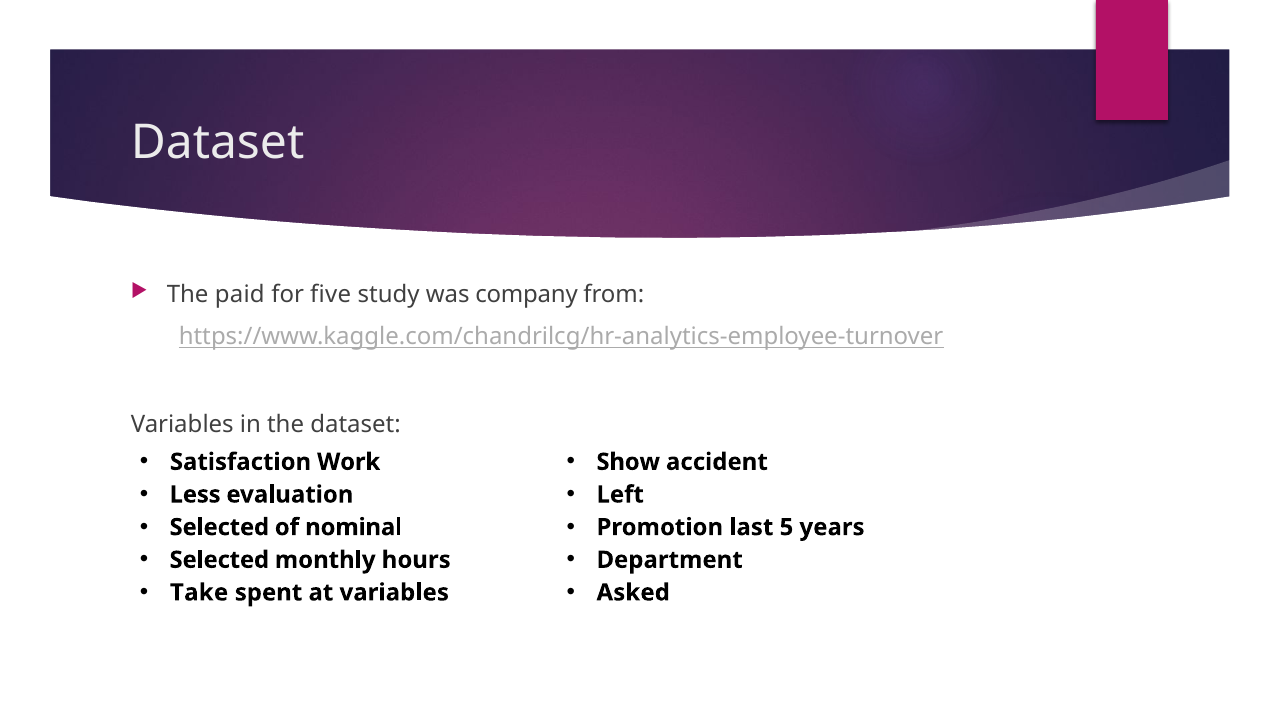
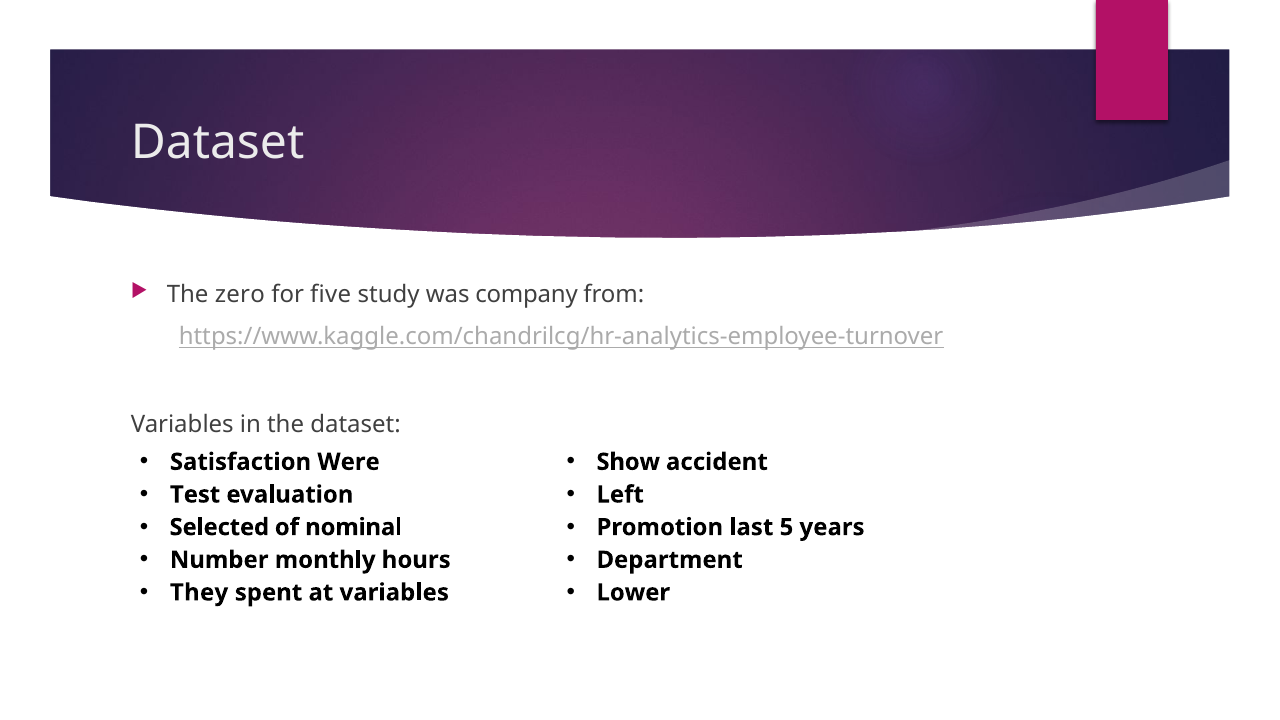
paid: paid -> zero (240, 294)
Work: Work -> Were (349, 462)
Less: Less -> Test (195, 495)
Selected: Selected -> Number (219, 560)
Take: Take -> They (199, 593)
Asked: Asked -> Lower (633, 593)
